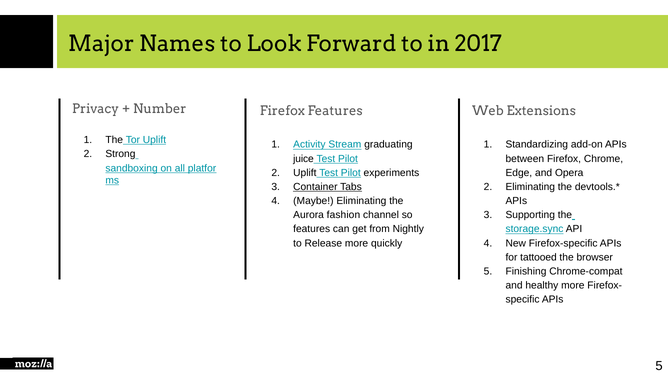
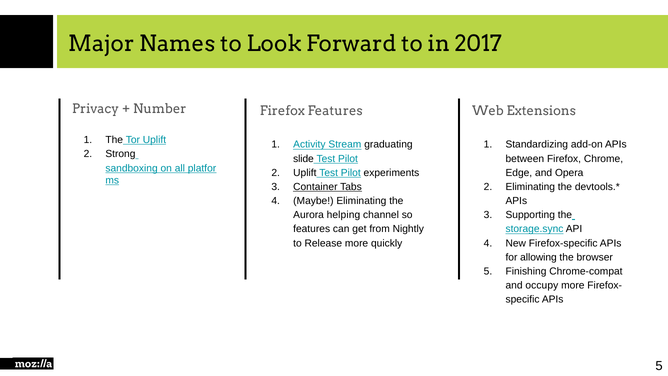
juice: juice -> slide (303, 159)
fashion: fashion -> helping (343, 215)
tattooed: tattooed -> allowing (538, 257)
healthy: healthy -> occupy (542, 285)
